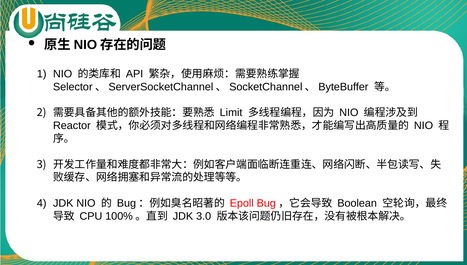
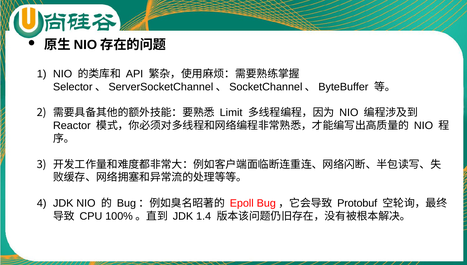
Boolean: Boolean -> Protobuf (357, 203)
3.0: 3.0 -> 1.4 (204, 216)
